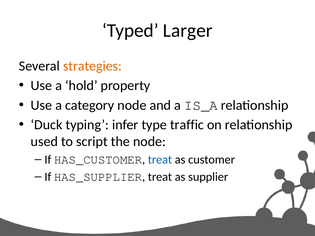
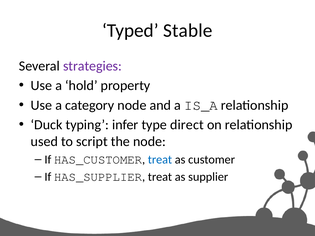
Larger: Larger -> Stable (188, 30)
strategies colour: orange -> purple (92, 66)
traffic: traffic -> direct (187, 125)
